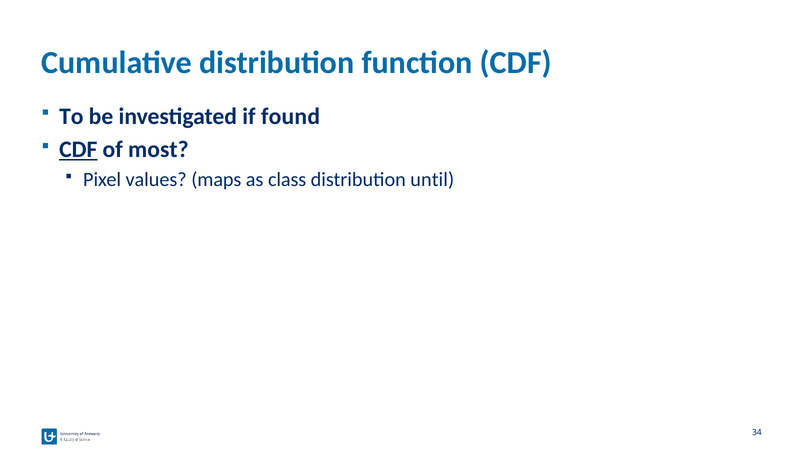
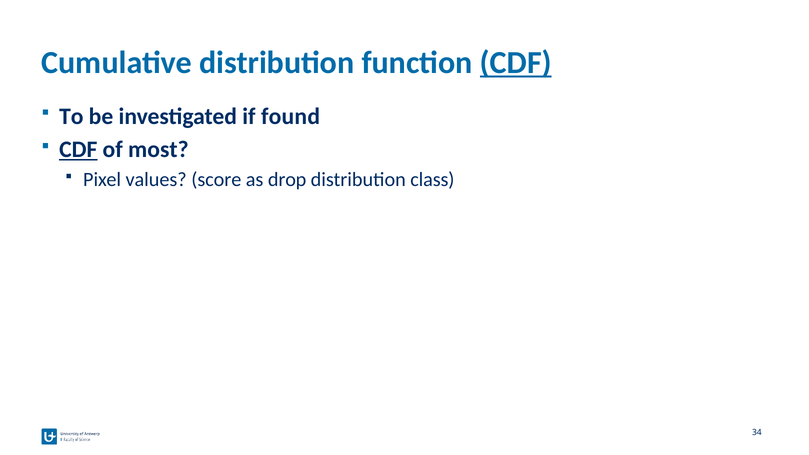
CDF underline: none -> present (516, 63)
maps: maps -> score (216, 180)
class: class -> drop (287, 180)
until: until -> class (432, 180)
